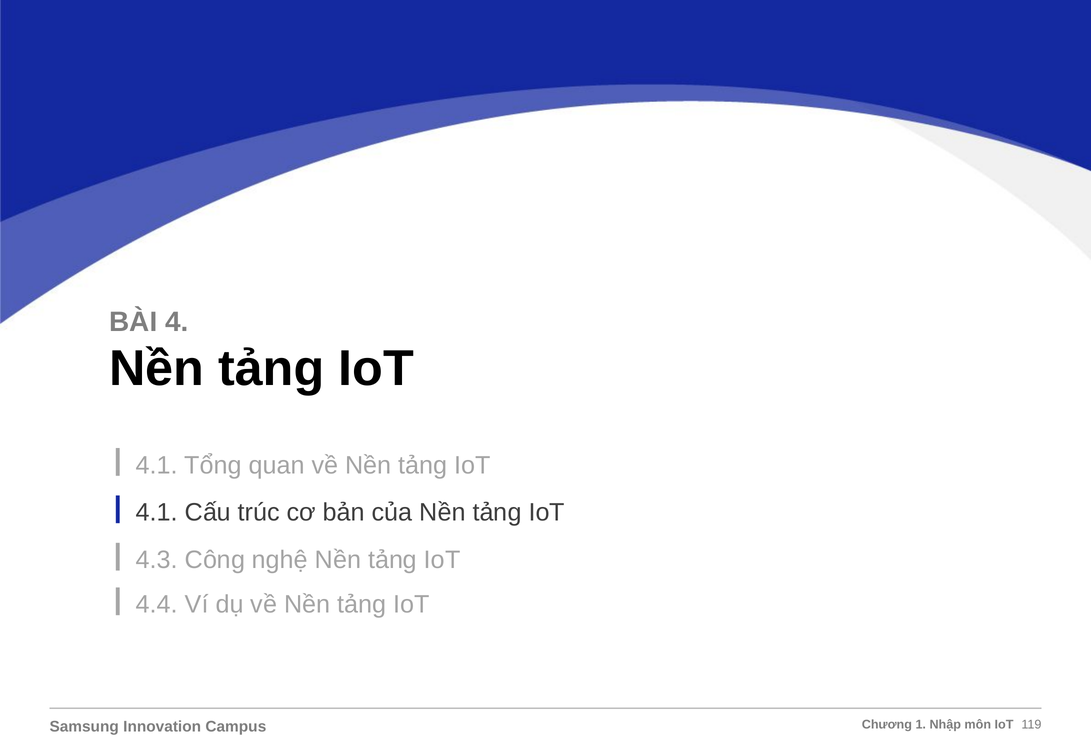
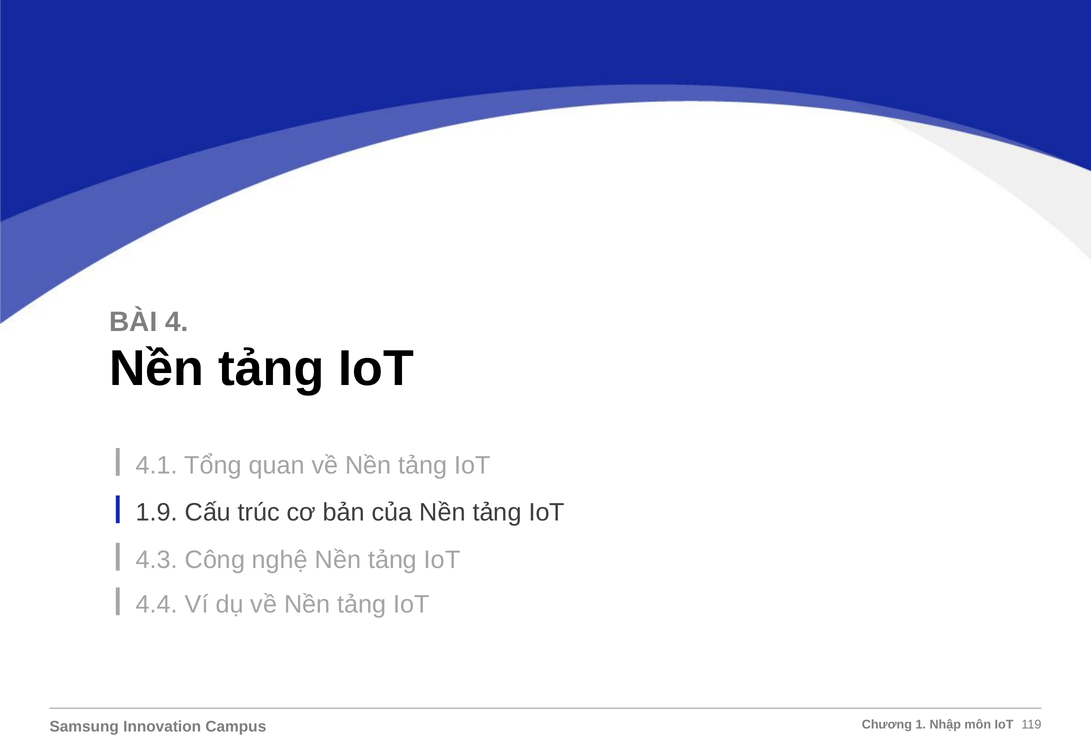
4.1: 4.1 -> 1.9 (157, 512)
